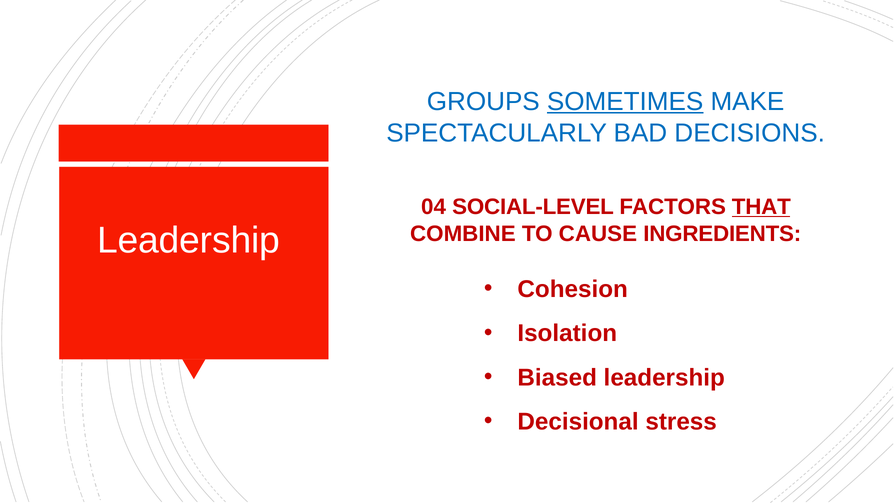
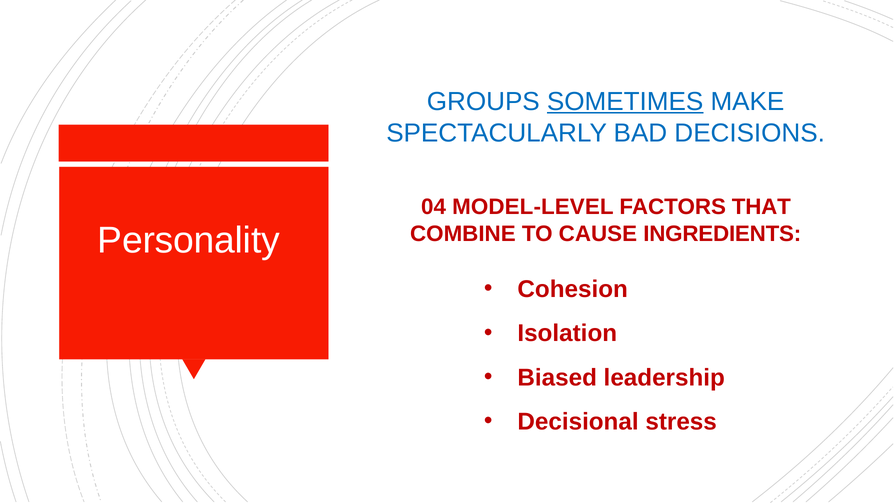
SOCIAL-LEVEL: SOCIAL-LEVEL -> MODEL-LEVEL (533, 207)
THAT underline: present -> none (761, 207)
Leadership: Leadership -> Personality (189, 241)
